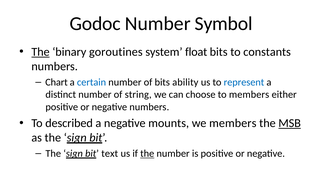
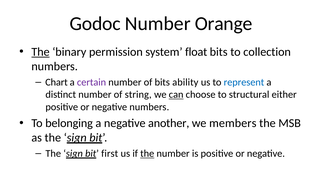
Symbol: Symbol -> Orange (224, 24)
goroutines: goroutines -> permission (116, 52)
constants: constants -> collection (267, 52)
certain colour: blue -> purple (92, 82)
can underline: none -> present (176, 95)
to members: members -> structural (249, 95)
described: described -> belonging (69, 123)
mounts: mounts -> another (169, 123)
MSB underline: present -> none (290, 123)
text: text -> first (110, 154)
